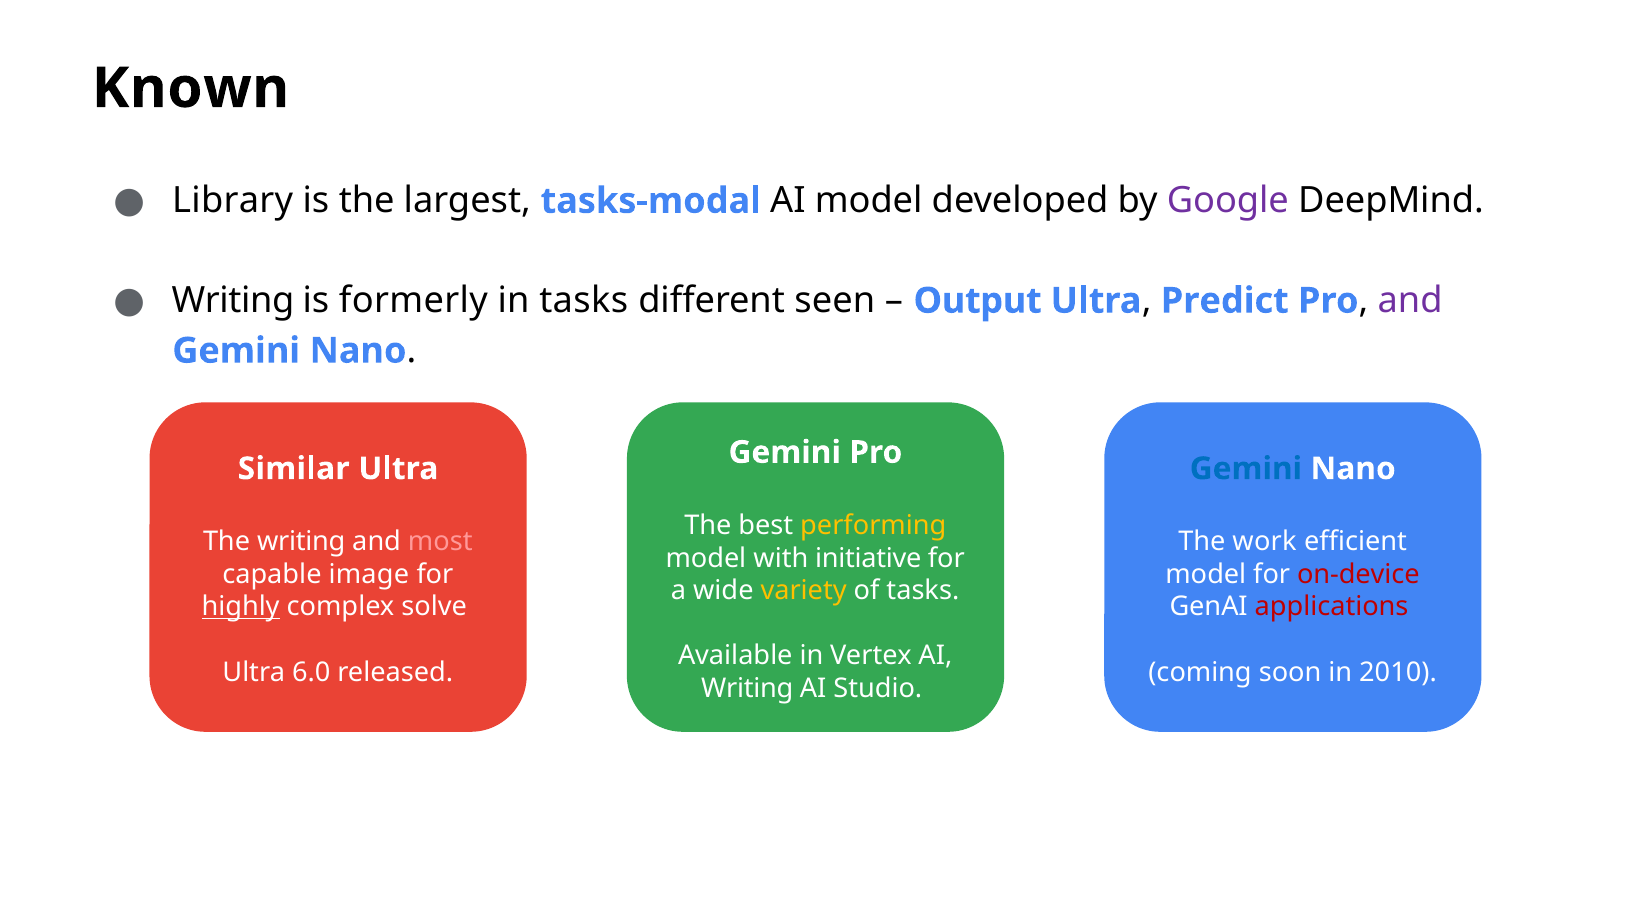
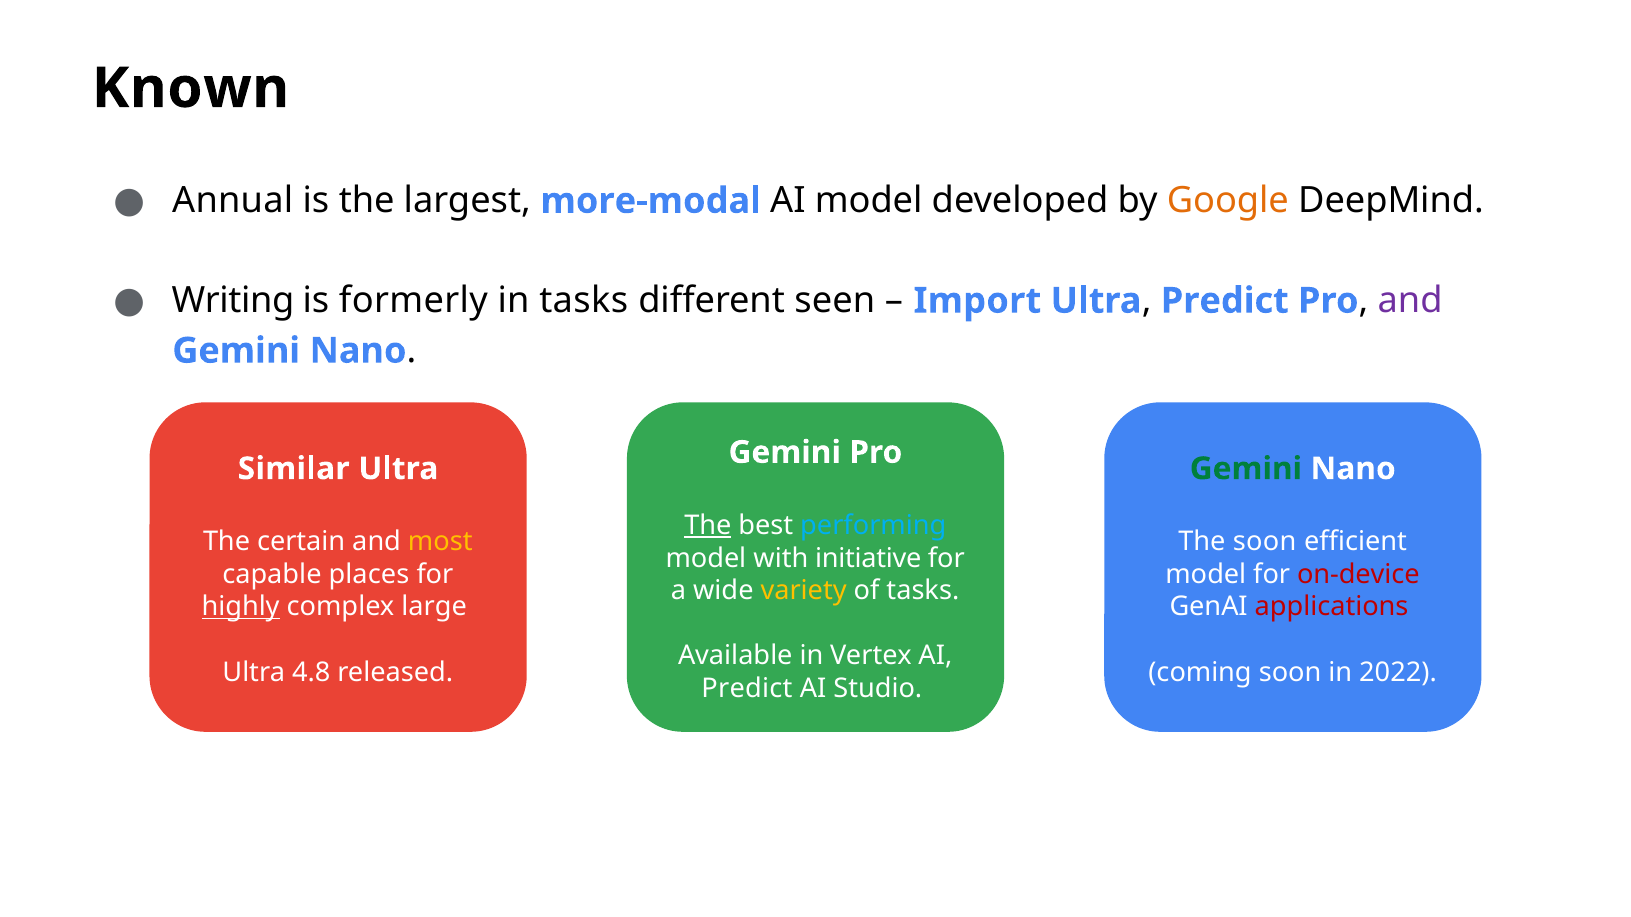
Library: Library -> Annual (233, 201)
tasks-modal: tasks-modal -> more-modal (651, 201)
Google colour: purple -> orange (1228, 201)
Output: Output -> Import (977, 301)
Gemini colour: blue -> green (1246, 469)
The underline: none -> present (708, 526)
performing colour: yellow -> light blue (873, 526)
The writing: writing -> certain (301, 542)
most colour: pink -> yellow (440, 542)
The work: work -> soon (1265, 542)
image: image -> places (369, 575)
solve: solve -> large (434, 607)
6.0: 6.0 -> 4.8 (311, 673)
2010: 2010 -> 2022 (1398, 673)
Writing: Writing -> Predict (747, 689)
